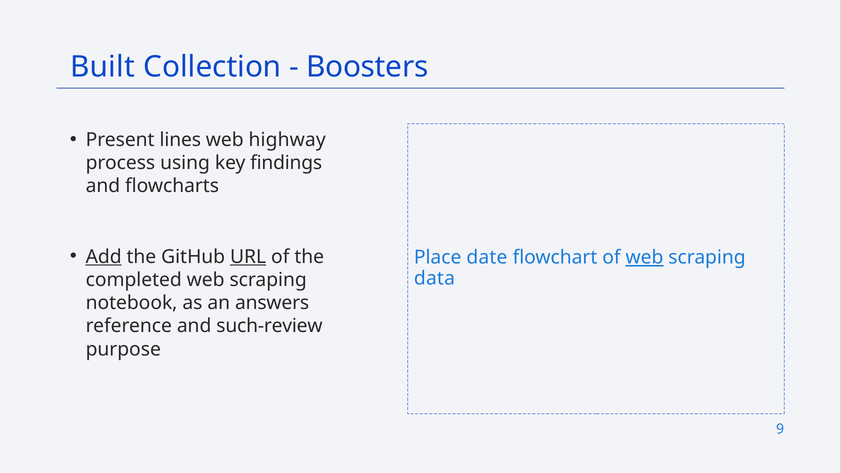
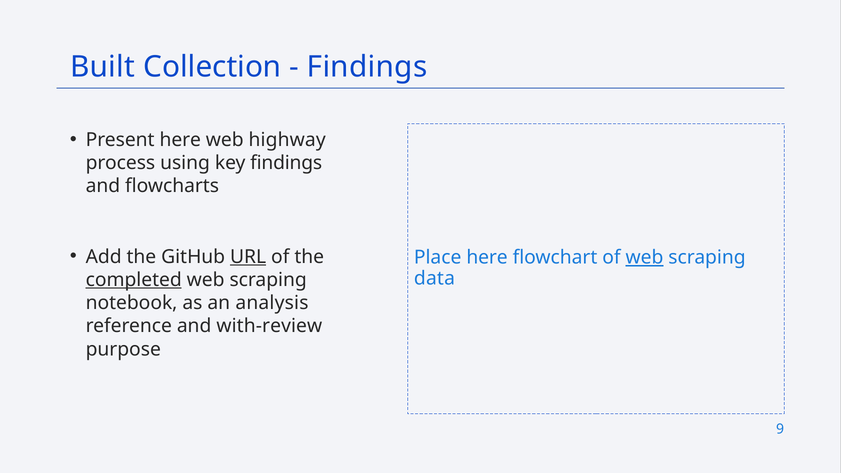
Boosters: Boosters -> Findings (367, 67)
Present lines: lines -> here (180, 140)
Add underline: present -> none (104, 257)
Place date: date -> here (487, 258)
completed underline: none -> present (134, 280)
answers: answers -> analysis (272, 303)
such-review: such-review -> with-review (269, 326)
